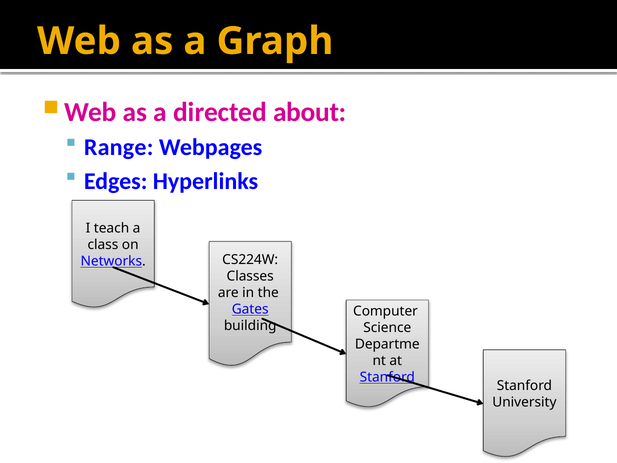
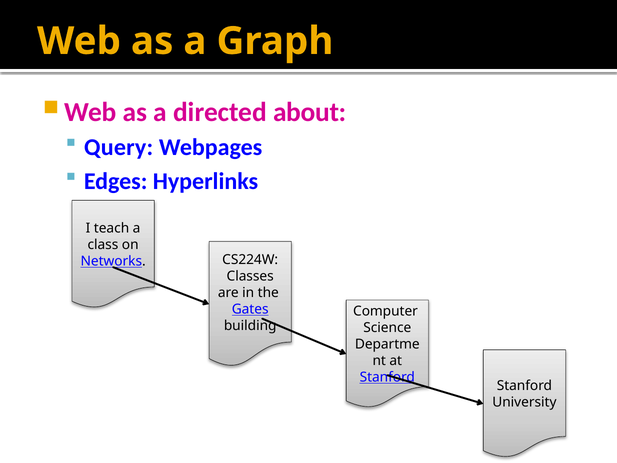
Range: Range -> Query (119, 147)
